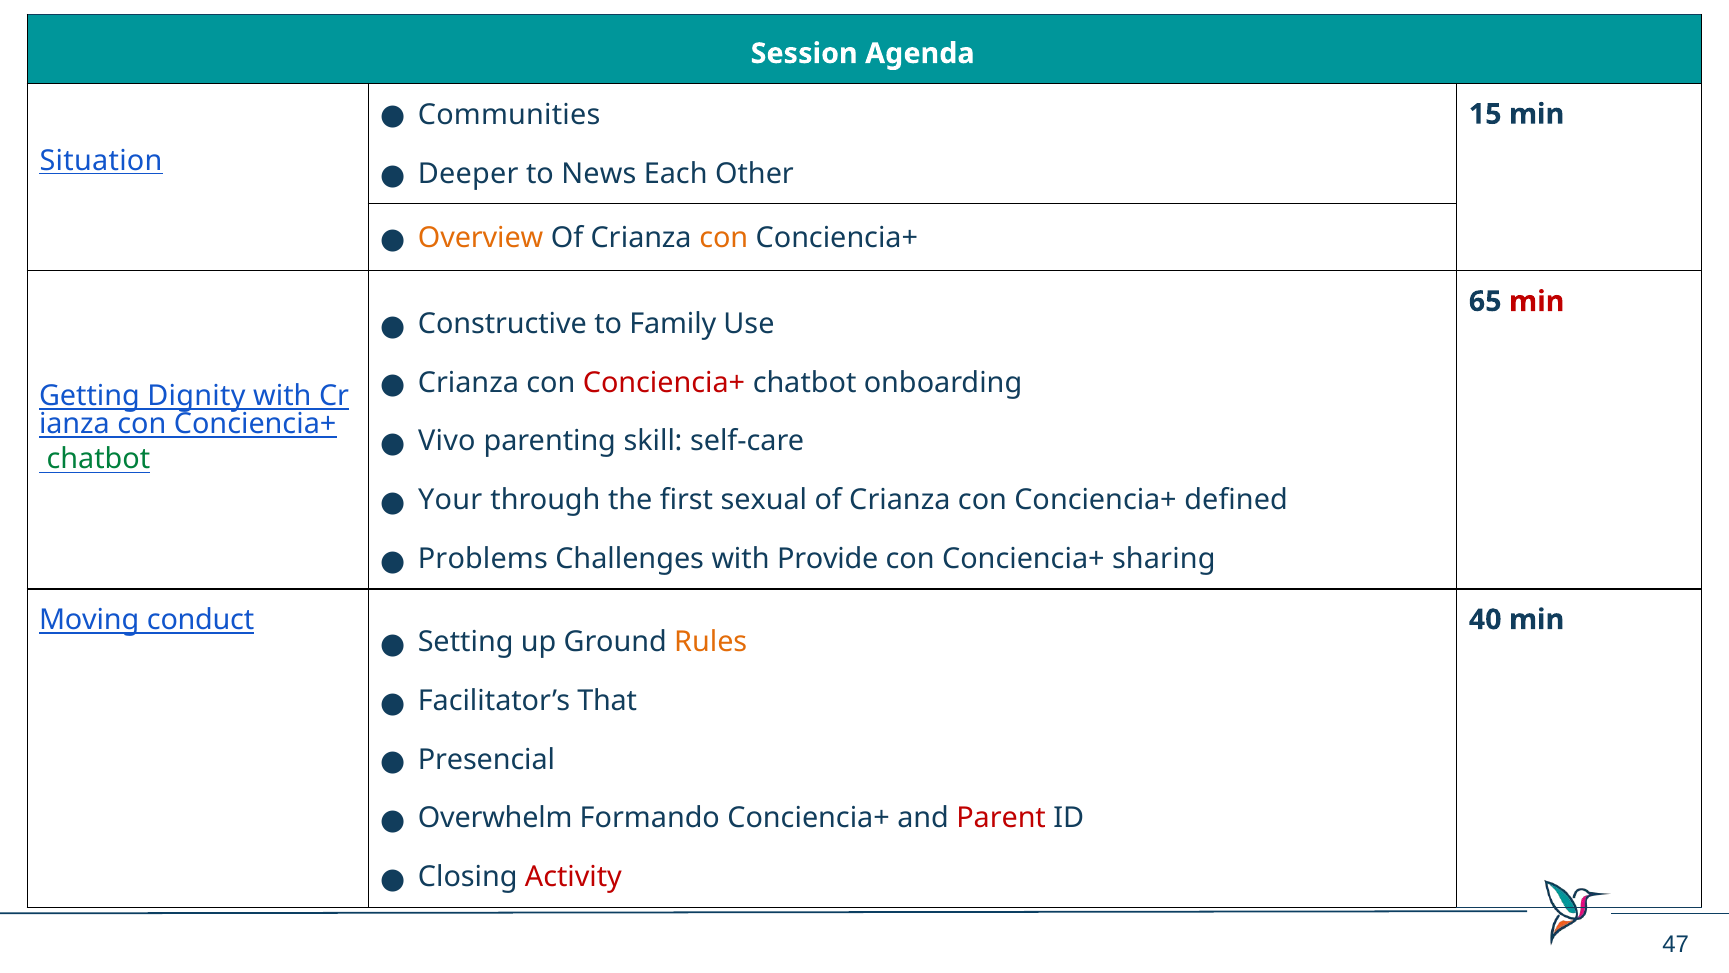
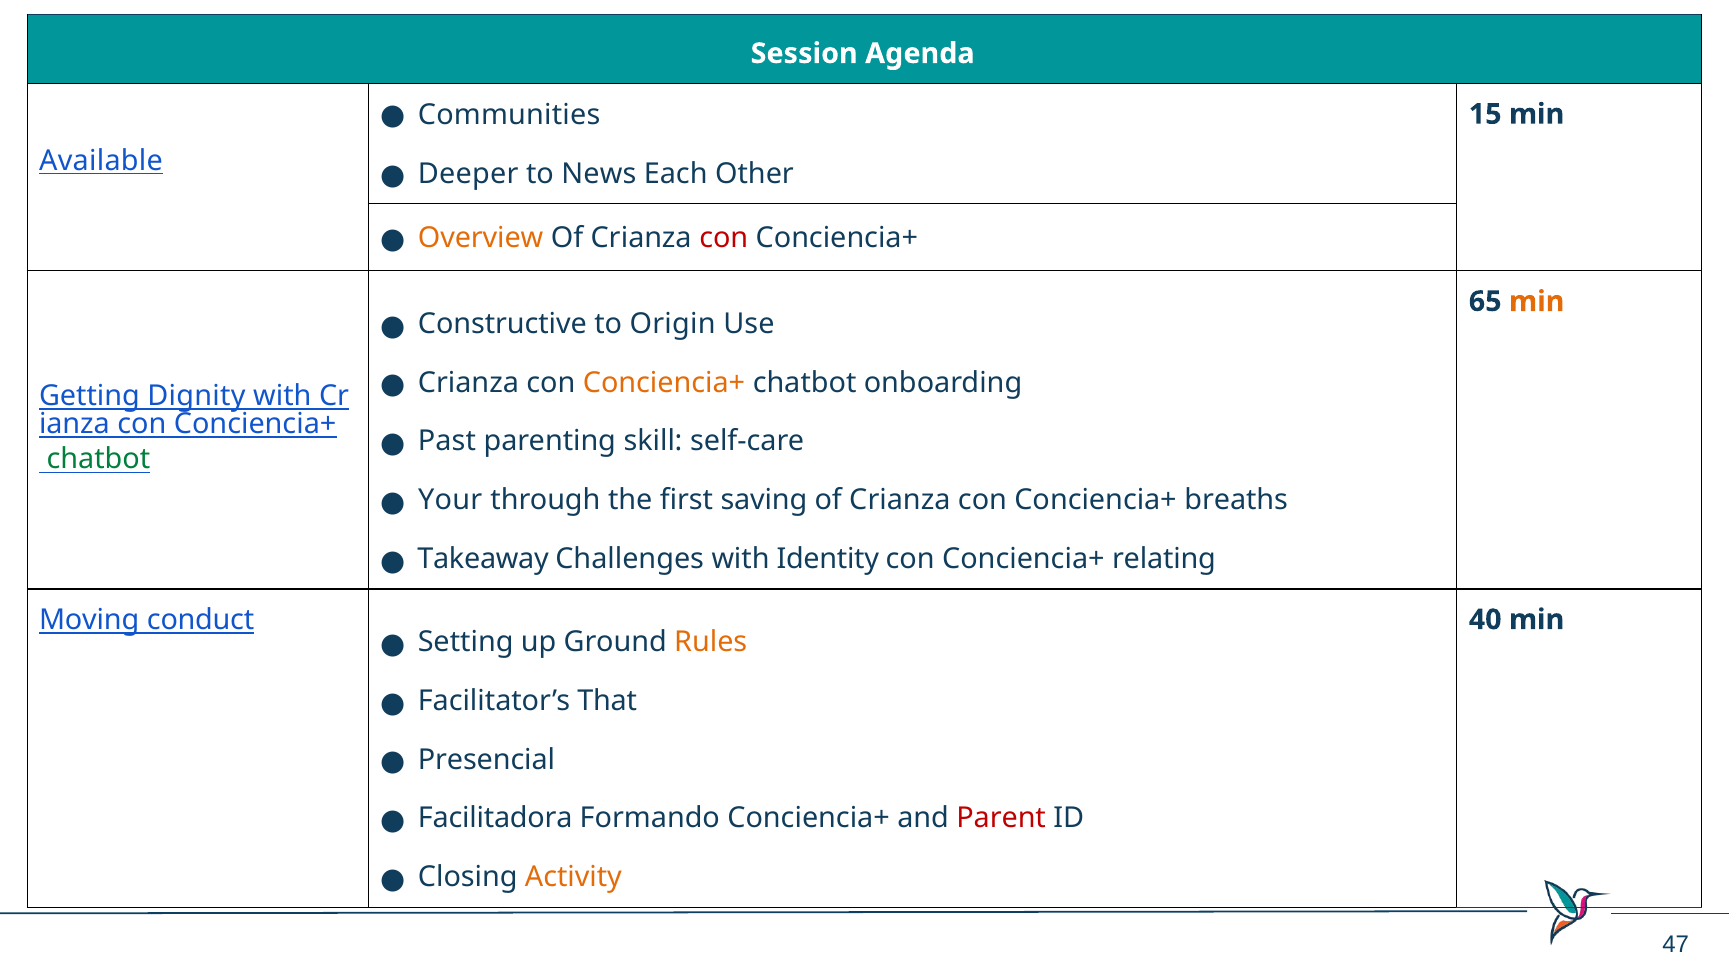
Situation: Situation -> Available (101, 161)
con colour: orange -> red (724, 238)
min colour: red -> orange (1537, 301)
Family: Family -> Origin (673, 324)
Conciencia+ colour: red -> orange (664, 382)
Vivo: Vivo -> Past (447, 441)
sexual: sexual -> saving (764, 500)
defined: defined -> breaths (1236, 500)
Problems: Problems -> Takeaway (483, 559)
Provide: Provide -> Identity (828, 559)
sharing: sharing -> relating (1164, 559)
Overwhelm: Overwhelm -> Facilitadora (495, 818)
Activity colour: red -> orange (573, 877)
